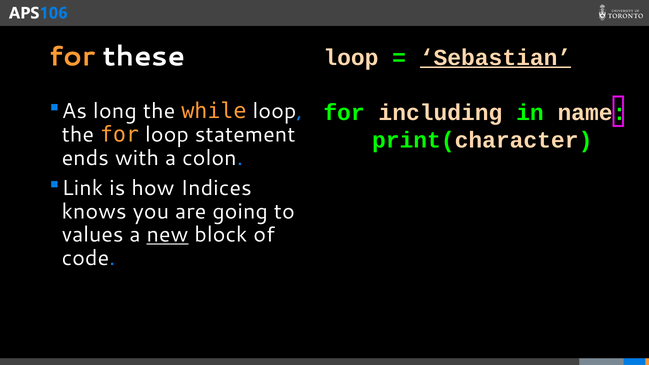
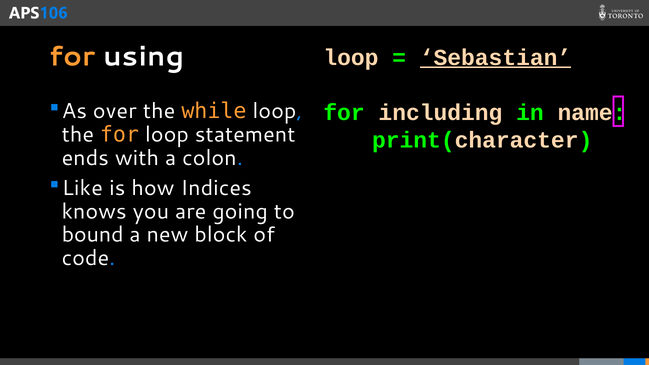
these: these -> using (144, 56)
long: long -> over (115, 111)
Link: Link -> Like (82, 188)
values: values -> bound (93, 235)
new underline: present -> none (167, 235)
